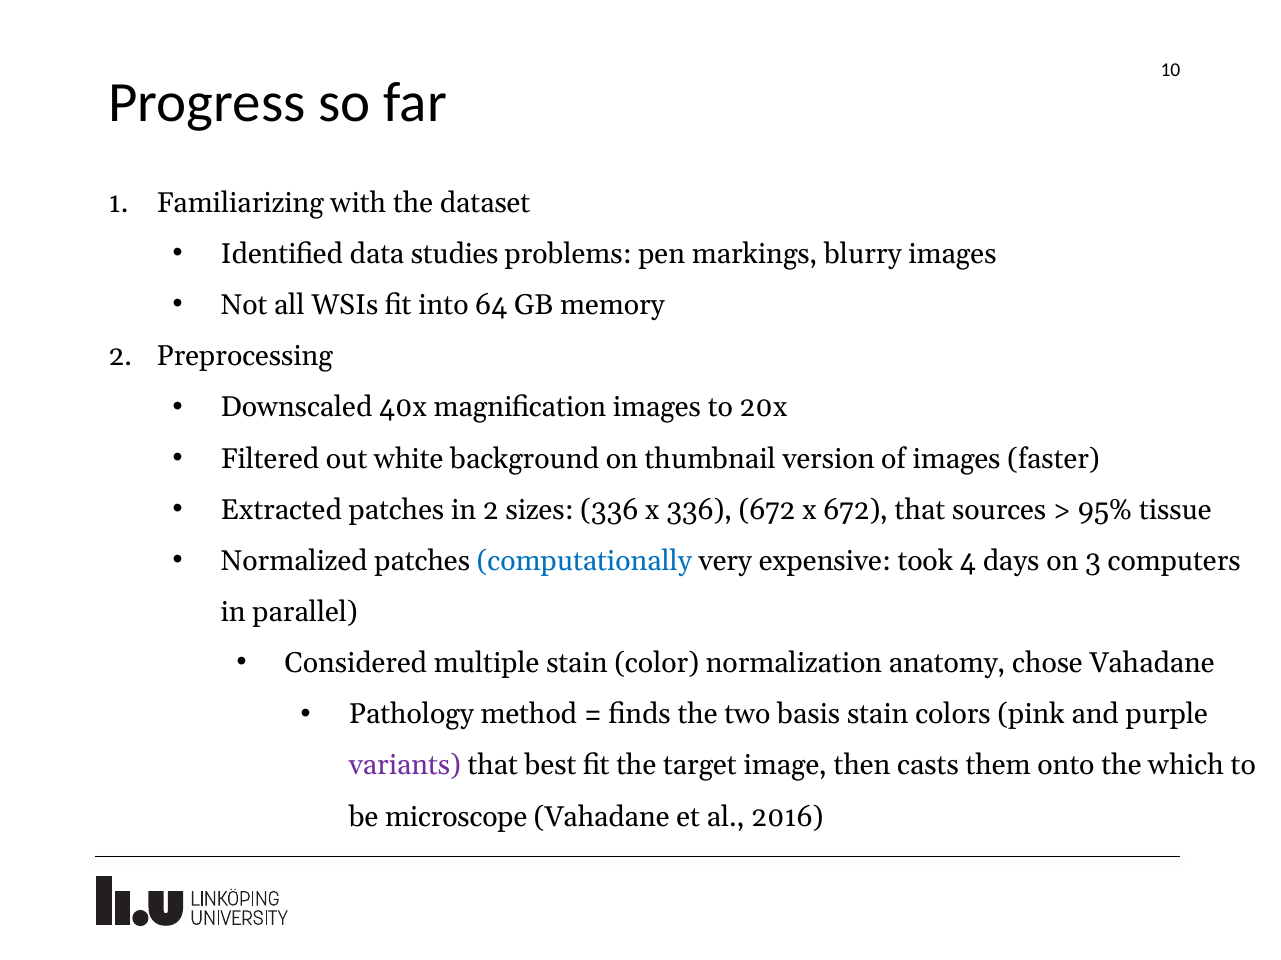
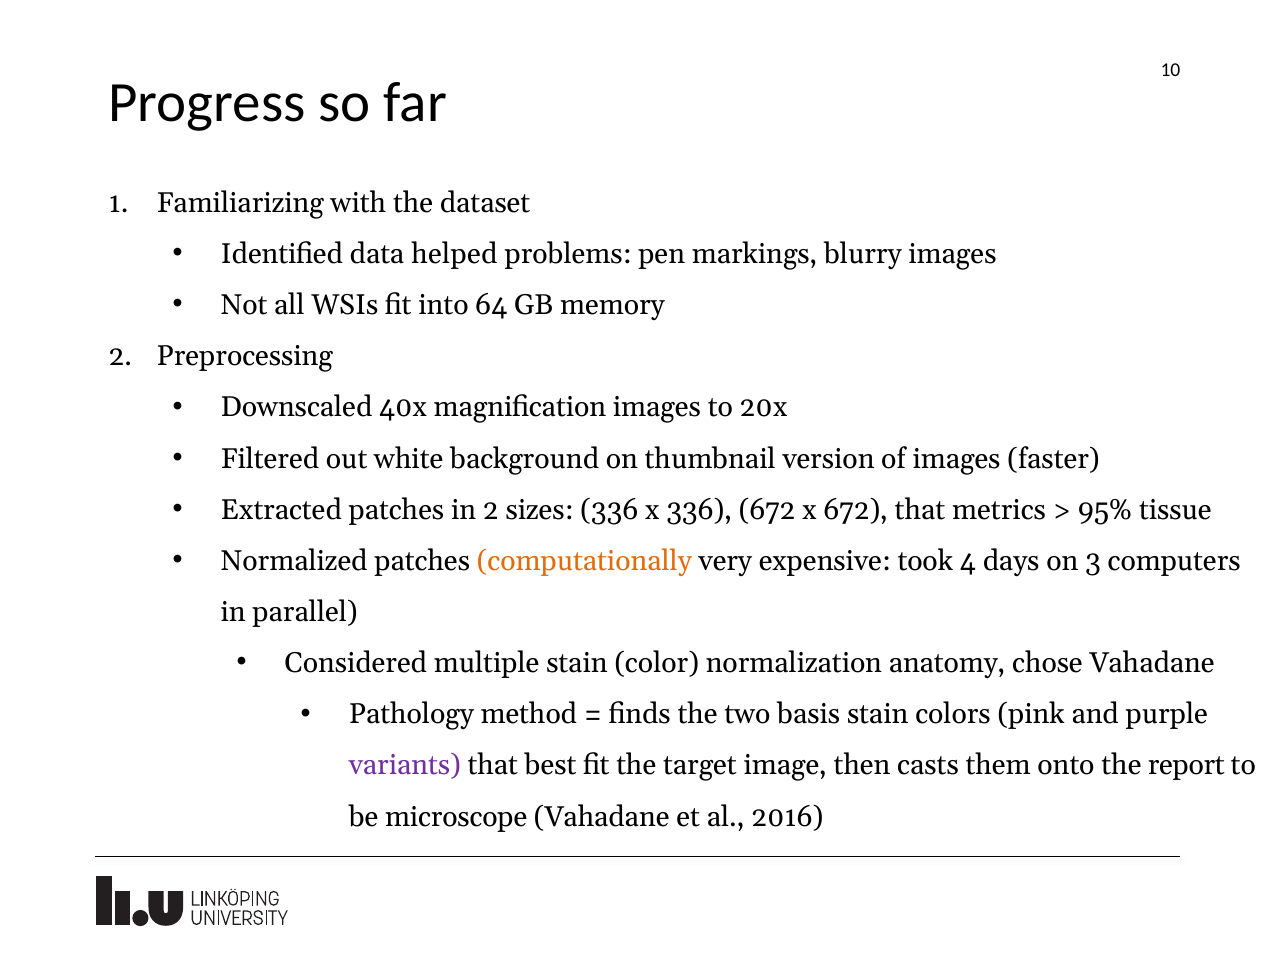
studies: studies -> helped (454, 254)
sources: sources -> metrics (999, 510)
computationally colour: blue -> orange (584, 561)
which: which -> report (1186, 766)
